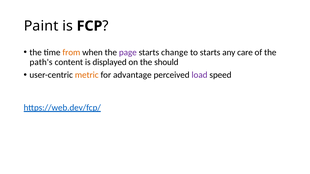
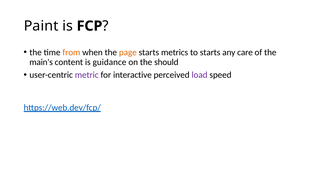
page colour: purple -> orange (128, 52)
change: change -> metrics (175, 52)
path's: path's -> main's (41, 62)
displayed: displayed -> guidance (110, 62)
metric colour: orange -> purple (87, 75)
advantage: advantage -> interactive (132, 75)
